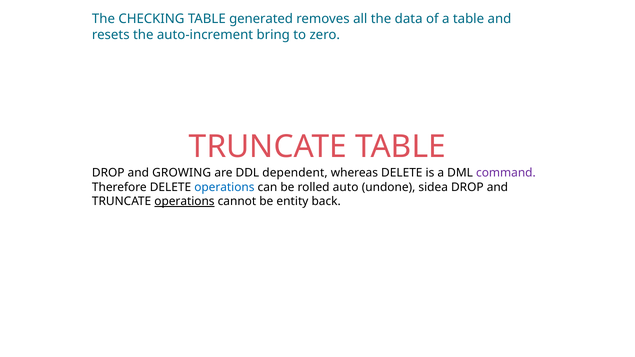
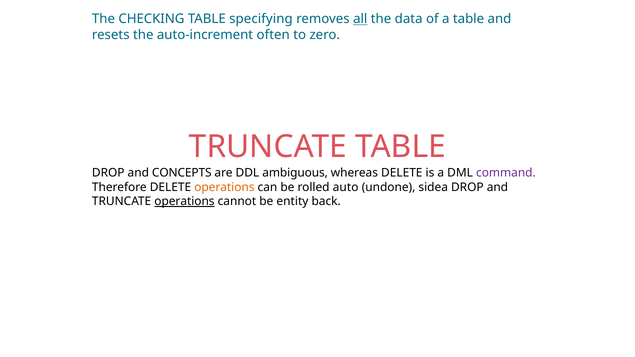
generated: generated -> specifying (261, 19)
all underline: none -> present (360, 19)
bring: bring -> often (273, 35)
GROWING: GROWING -> CONCEPTS (182, 173)
dependent: dependent -> ambiguous (295, 173)
operations colour: blue -> orange (224, 187)
